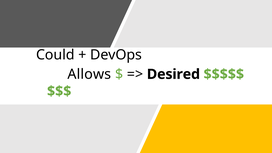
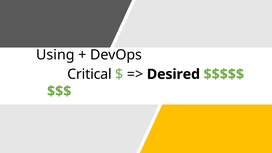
Could: Could -> Using (55, 55)
Allows: Allows -> Critical (90, 74)
